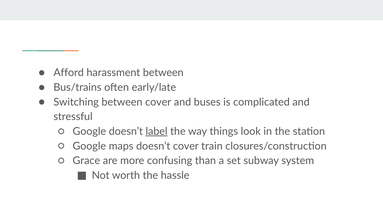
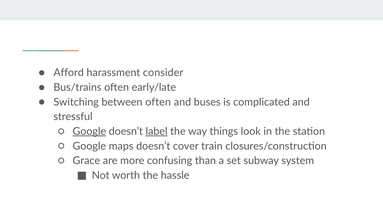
harassment between: between -> consider (163, 73)
between cover: cover -> often (158, 102)
Google underline: none -> present (89, 132)
